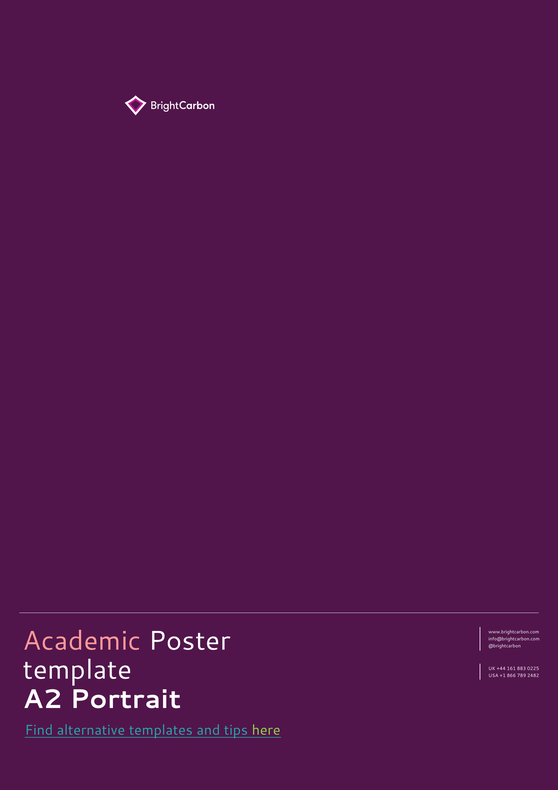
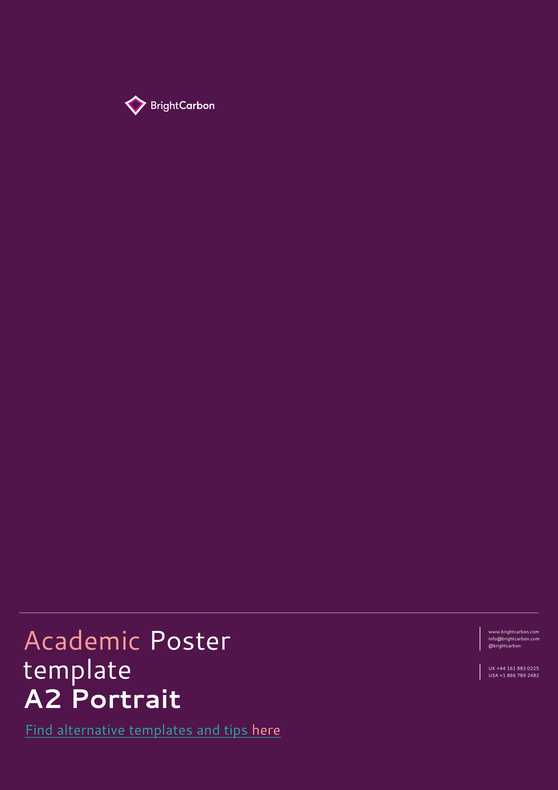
here colour: light green -> pink (266, 729)
